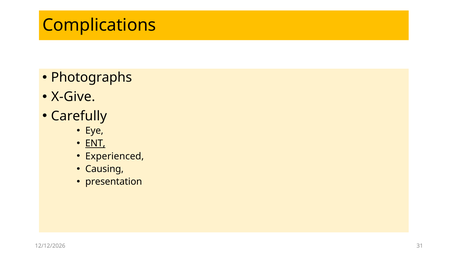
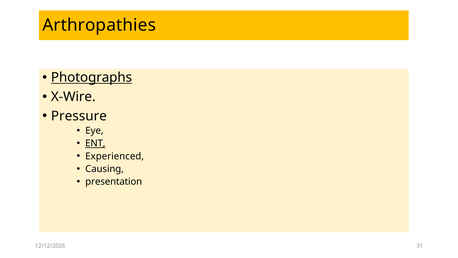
Complications: Complications -> Arthropathies (99, 25)
Photographs underline: none -> present (91, 77)
X-Give: X-Give -> X-Wire (73, 97)
Carefully: Carefully -> Pressure (79, 116)
